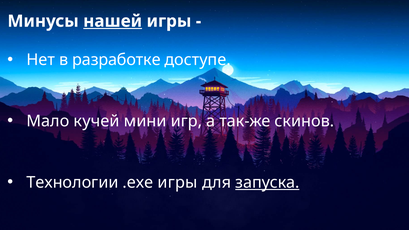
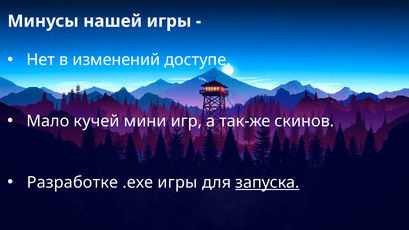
нашей underline: present -> none (113, 21)
разработке: разработке -> изменений (116, 60)
Технологии: Технологии -> Разработке (72, 182)
